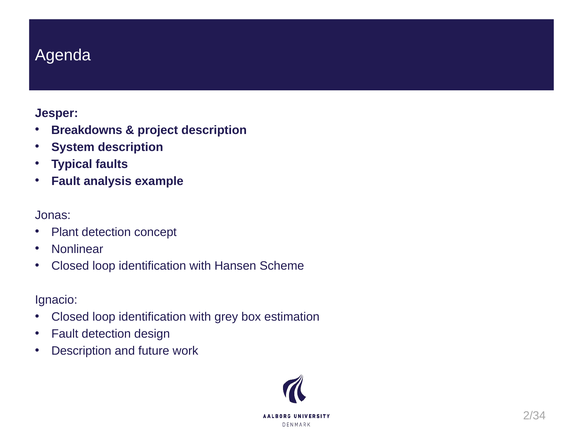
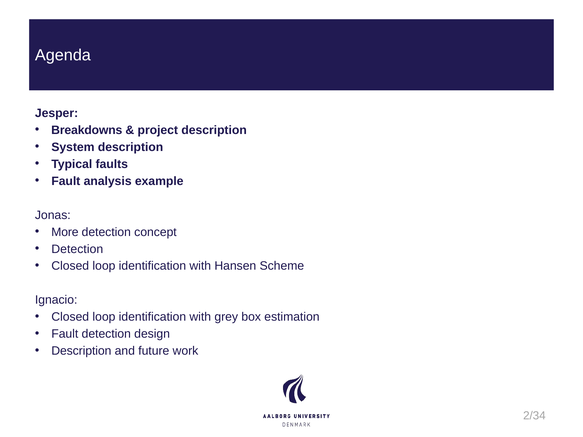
Plant: Plant -> More (65, 232)
Nonlinear: Nonlinear -> Detection (77, 249)
